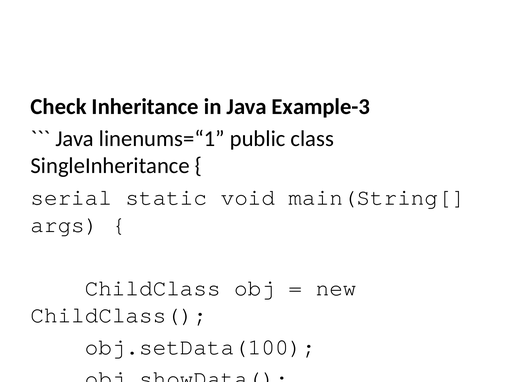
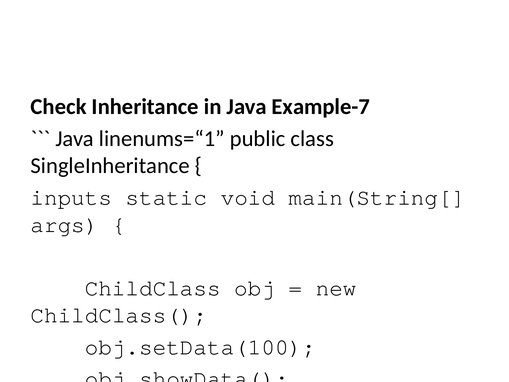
Example-3: Example-3 -> Example-7 (321, 107)
serial: serial -> inputs (71, 197)
